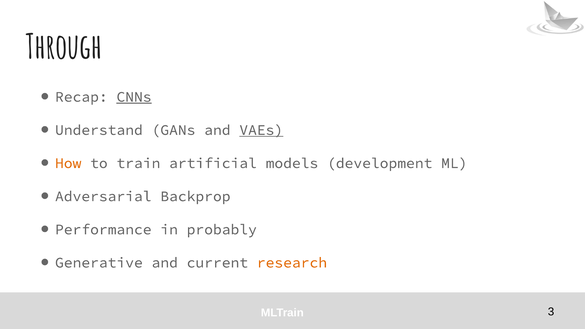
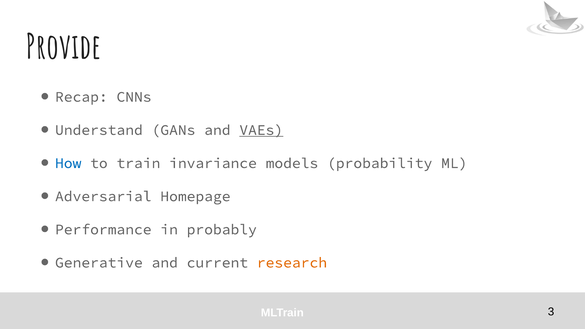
Through: Through -> Provide (64, 47)
CNNs underline: present -> none (134, 97)
How colour: orange -> blue (68, 163)
artificial: artificial -> invariance (213, 163)
development: development -> probability (380, 163)
Backprop: Backprop -> Homepage (195, 196)
